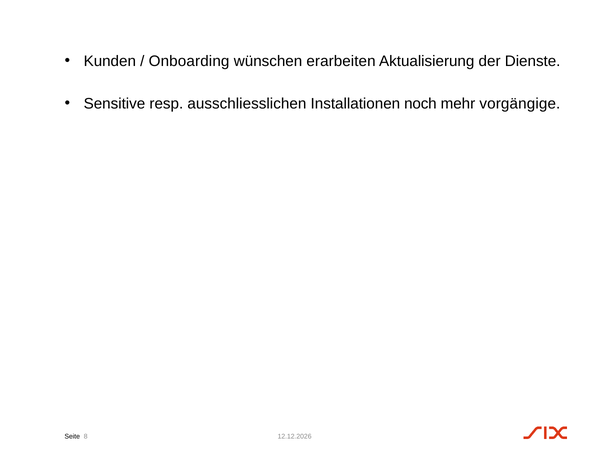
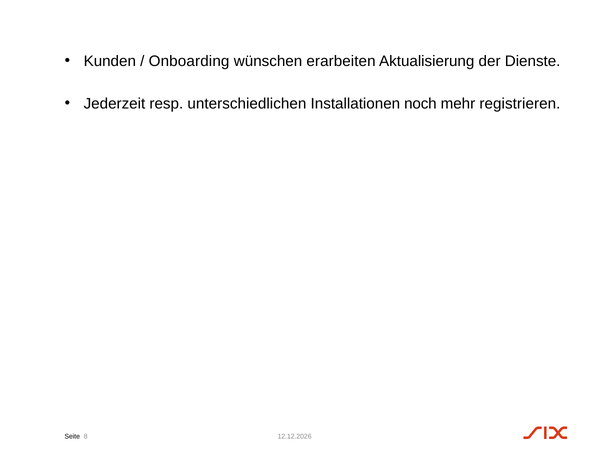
Sensitive: Sensitive -> Jederzeit (114, 104)
ausschliesslichen: ausschliesslichen -> unterschiedlichen (247, 104)
vorgängige: vorgängige -> registrieren (520, 104)
